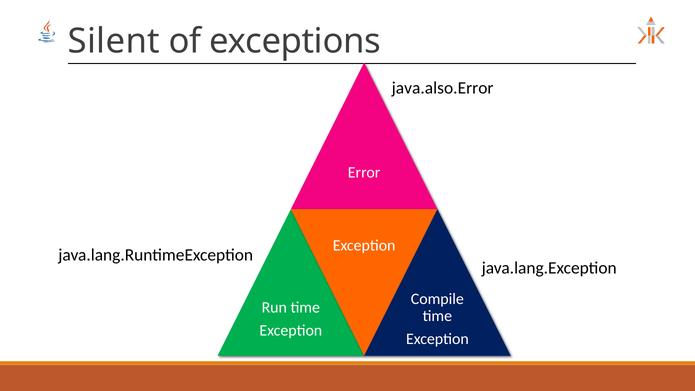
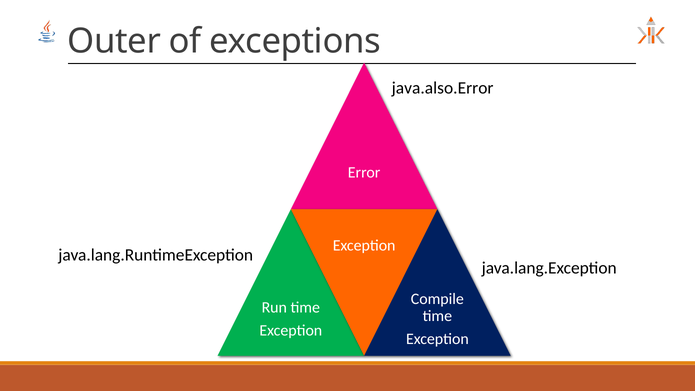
Silent: Silent -> Outer (114, 41)
